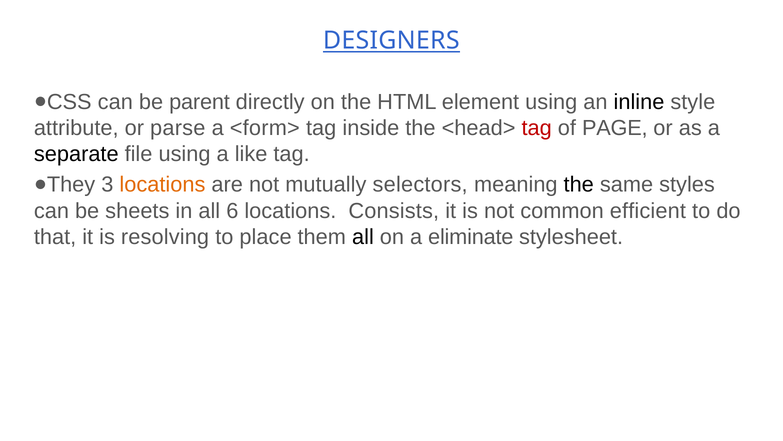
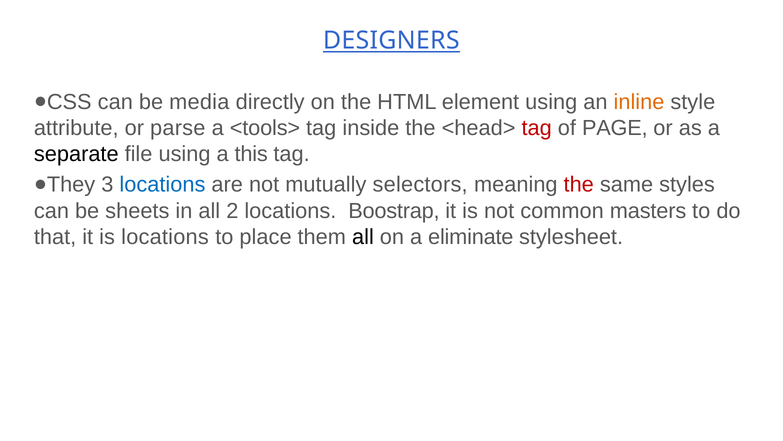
parent: parent -> media (199, 102)
inline colour: black -> orange (639, 102)
<form>: <form> -> <tools> (265, 128)
like: like -> this (251, 154)
locations colour: orange -> blue (162, 184)
the colour: black -> red (579, 184)
6: 6 -> 2 (232, 211)
Consists: Consists -> Boostrap (394, 211)
efficient: efficient -> masters (648, 211)
is resolving: resolving -> locations (165, 237)
